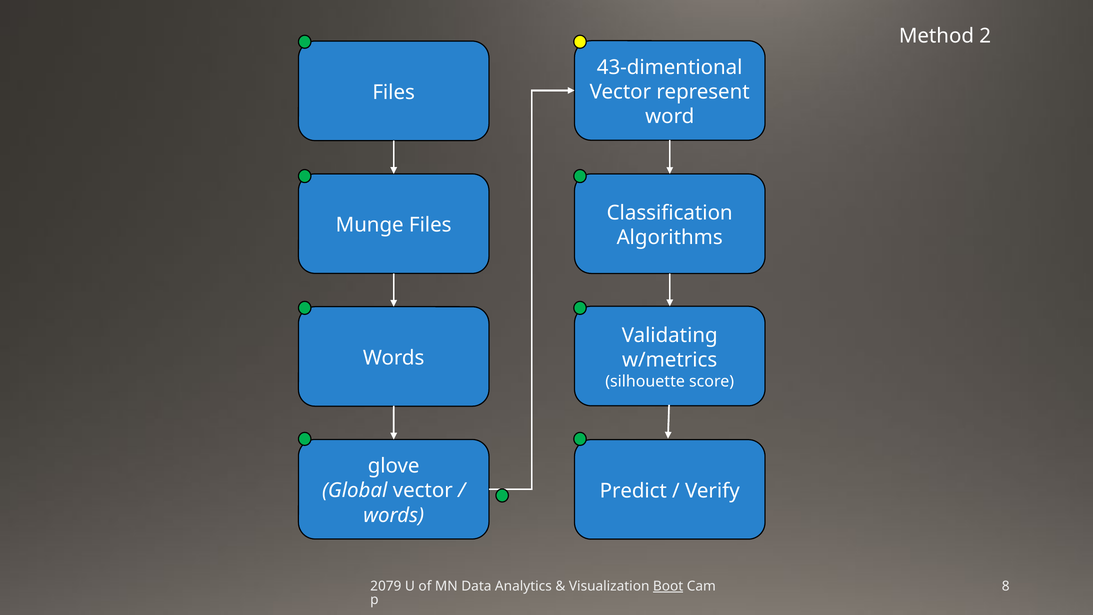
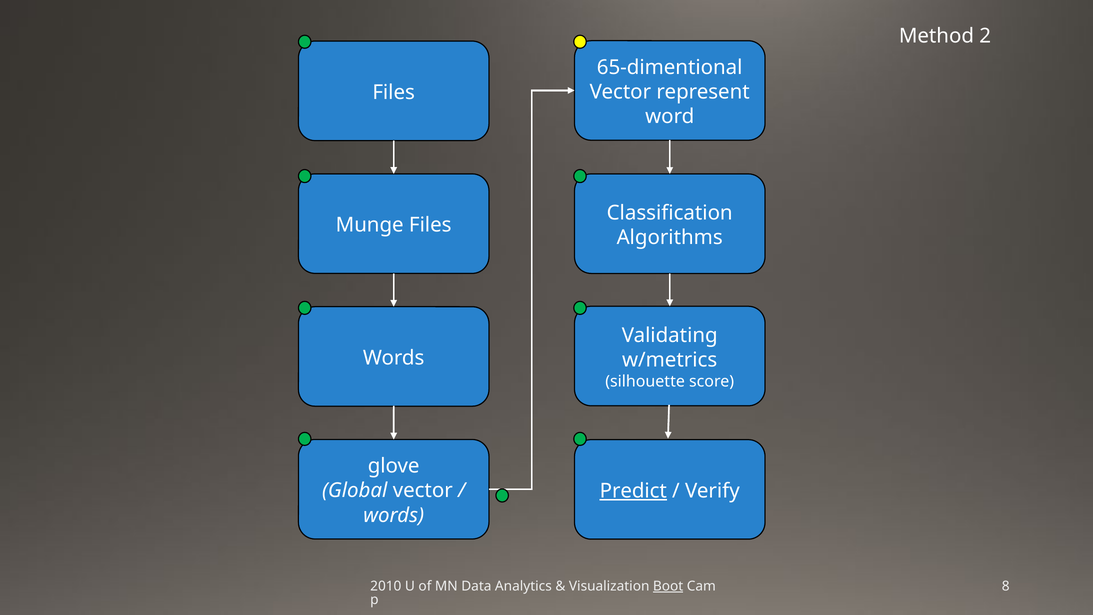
43-dimentional: 43-dimentional -> 65-dimentional (670, 67)
Predict underline: none -> present (633, 491)
2079: 2079 -> 2010 (386, 586)
